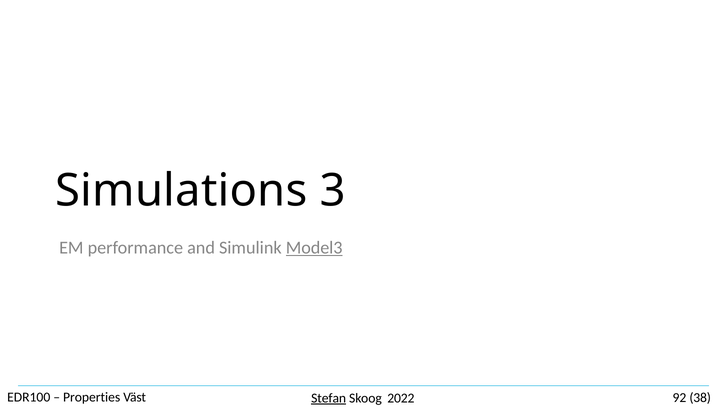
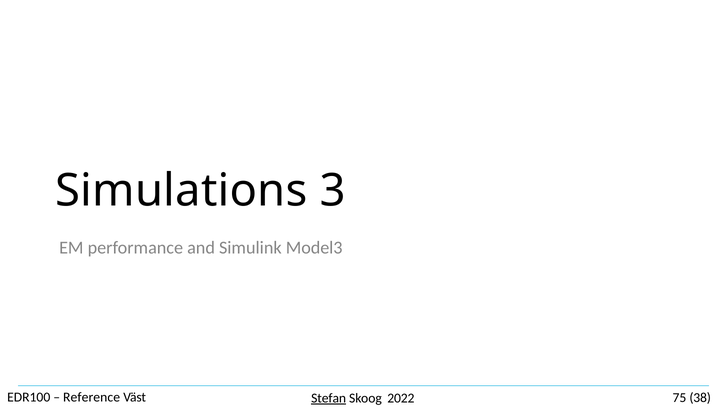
Model3 underline: present -> none (314, 248)
Properties: Properties -> Reference (92, 397)
92: 92 -> 75 (679, 398)
